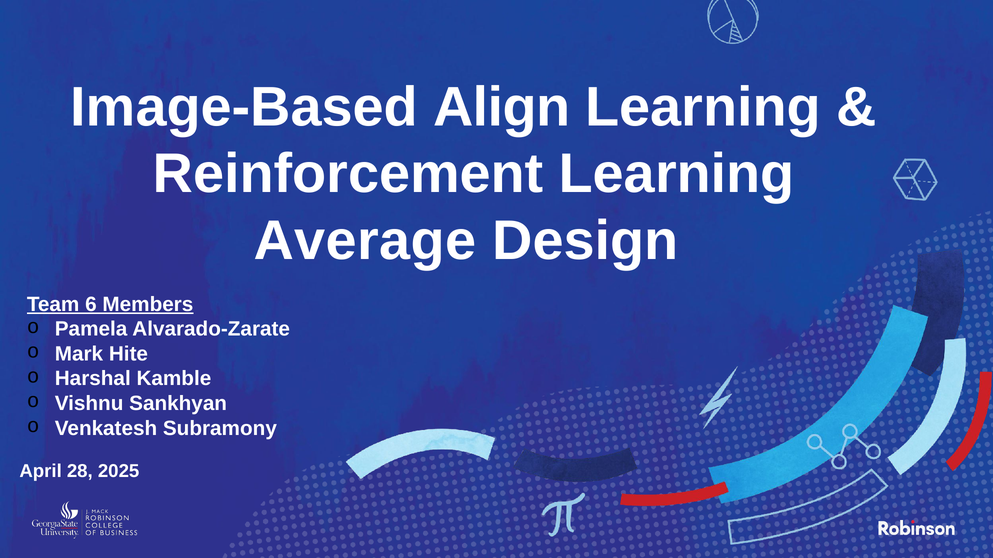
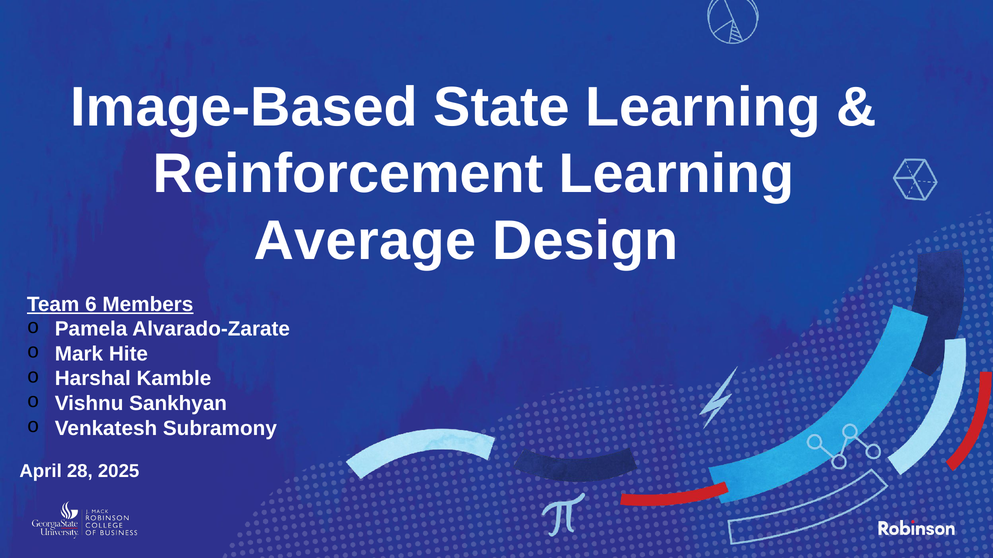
Align: Align -> State (502, 107)
